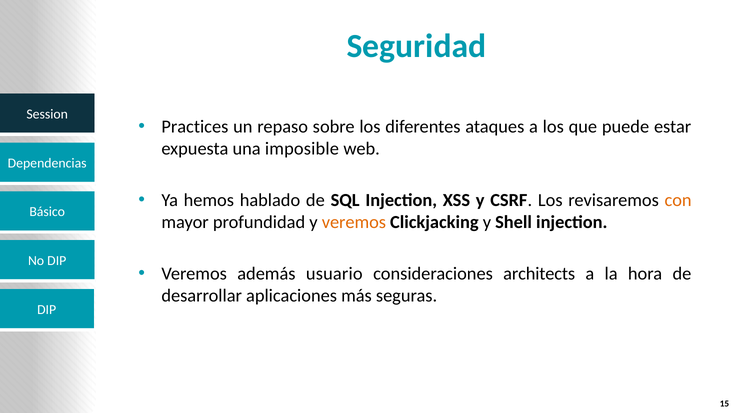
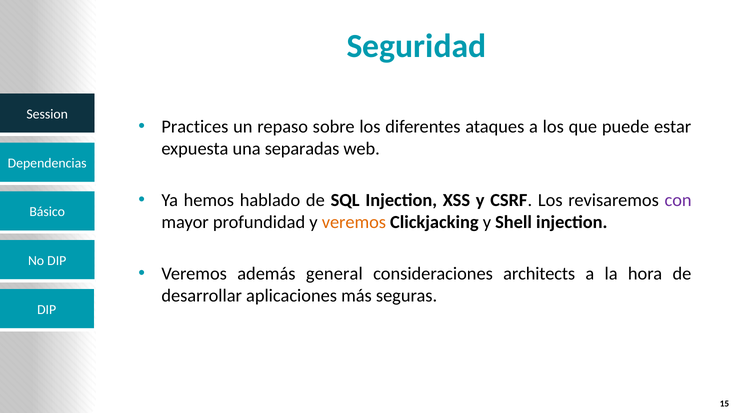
imposible: imposible -> separadas (302, 149)
con colour: orange -> purple (678, 200)
usuario: usuario -> general (334, 274)
